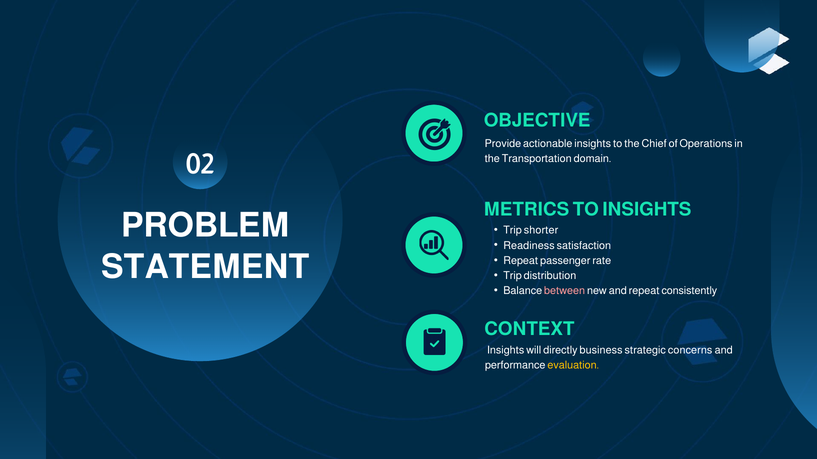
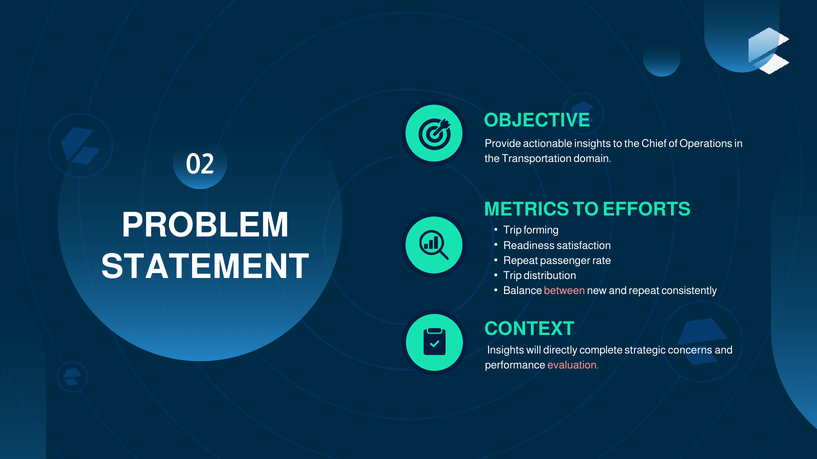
TO INSIGHTS: INSIGHTS -> EFFORTS (647, 210)
shorter: shorter -> forming (541, 231)
business: business -> complete (601, 350)
evaluation colour: yellow -> pink (573, 366)
